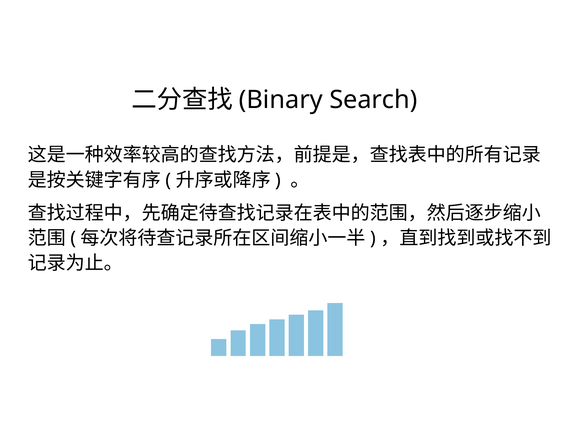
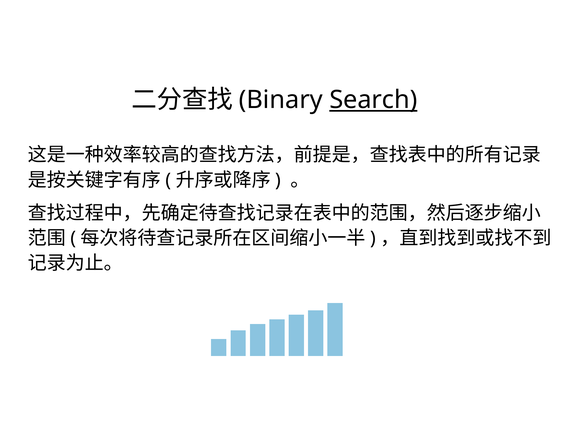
Search underline: none -> present (373, 100)
